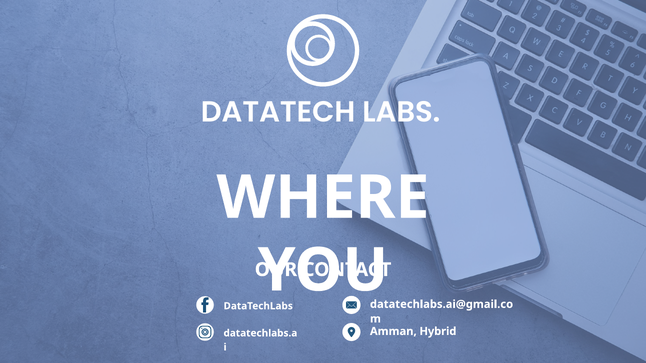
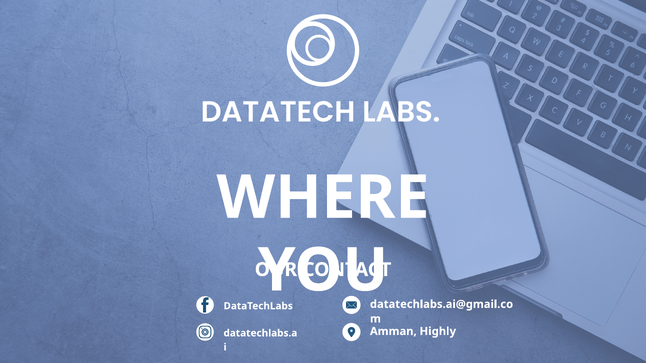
Hybrid: Hybrid -> Highly (438, 332)
